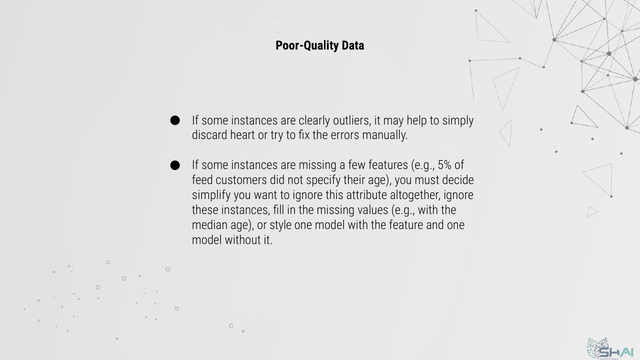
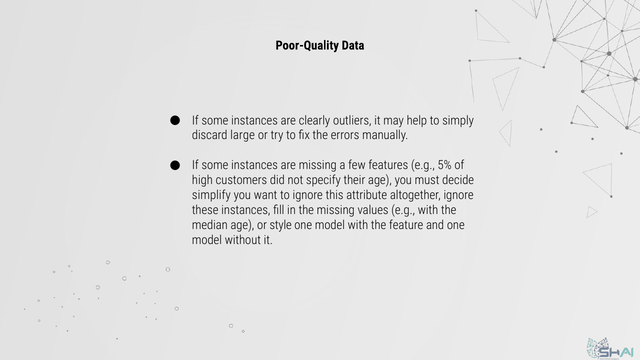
heart: heart -> large (243, 135)
feed: feed -> high (202, 180)
